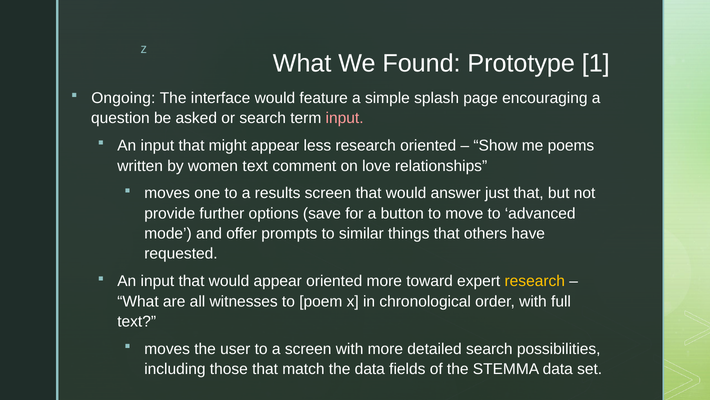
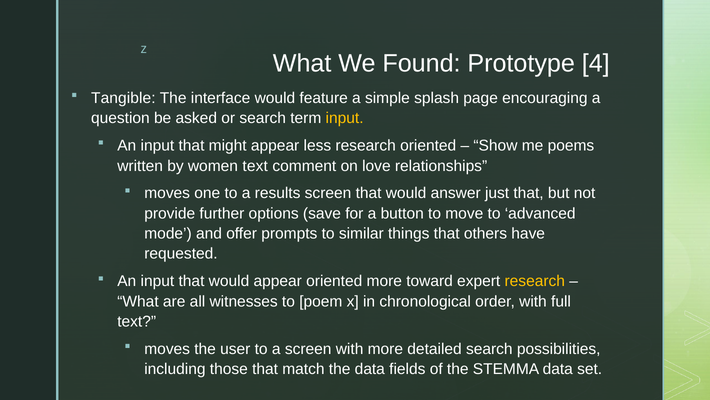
1: 1 -> 4 (596, 63)
Ongoing: Ongoing -> Tangible (123, 98)
input colour: pink -> yellow (345, 118)
